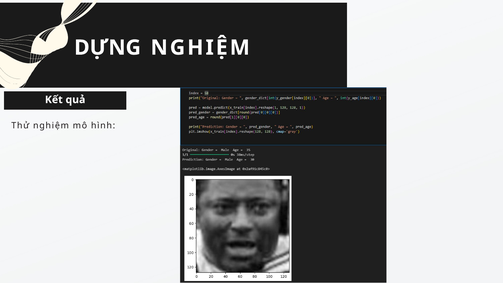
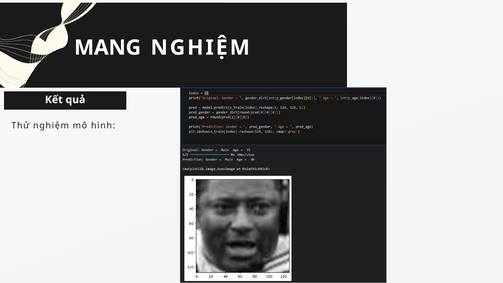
DỰNG: DỰNG -> MANG (108, 48)
